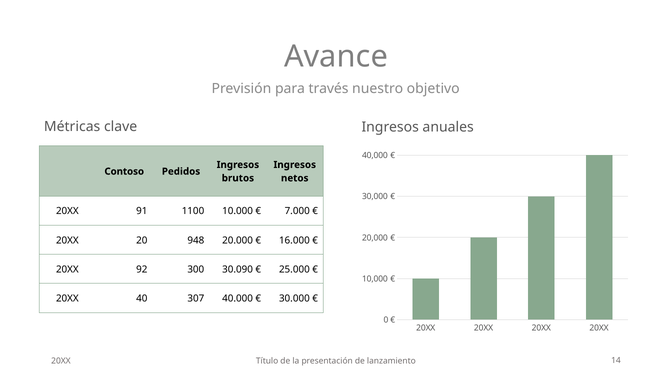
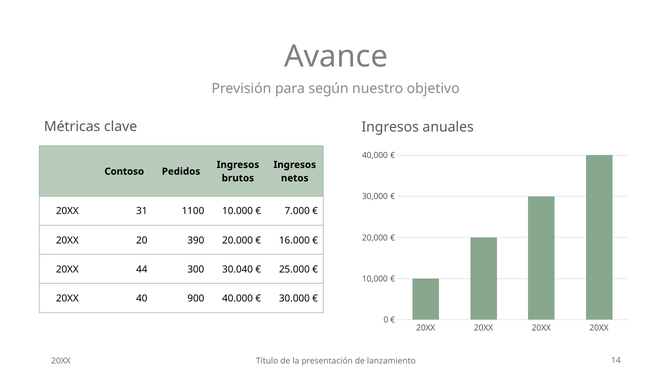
través: través -> según (329, 89)
91: 91 -> 31 (142, 211)
948: 948 -> 390 (196, 240)
92: 92 -> 44 (142, 269)
30.090: 30.090 -> 30.040 (238, 269)
307: 307 -> 900 (196, 298)
